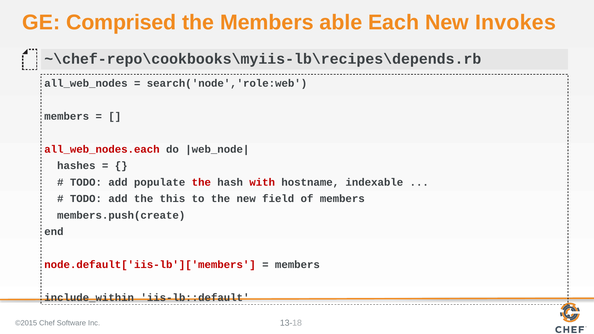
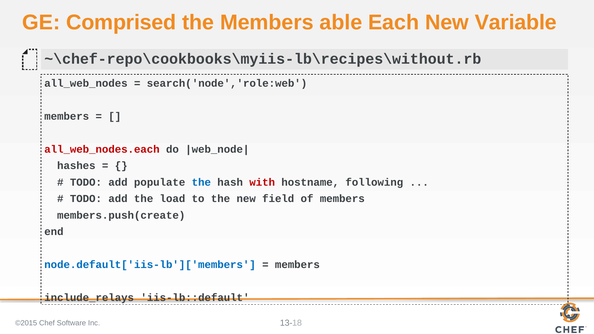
Invokes: Invokes -> Variable (516, 23)
~\chef-repo\cookbooks\myiis-lb\recipes\depends.rb: ~\chef-repo\cookbooks\myiis-lb\recipes\depends.rb -> ~\chef-repo\cookbooks\myiis-lb\recipes\without.rb (263, 59)
the colour: red -> blue (201, 182)
indexable: indexable -> following (374, 182)
this: this -> load (172, 199)
node.default['iis-lb']['members colour: red -> blue (150, 265)
include_within: include_within -> include_relays (89, 298)
